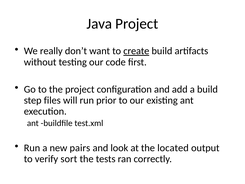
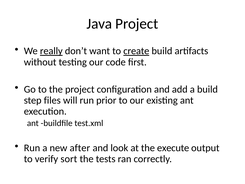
really underline: none -> present (51, 51)
pairs: pairs -> after (80, 148)
located: located -> execute (173, 148)
